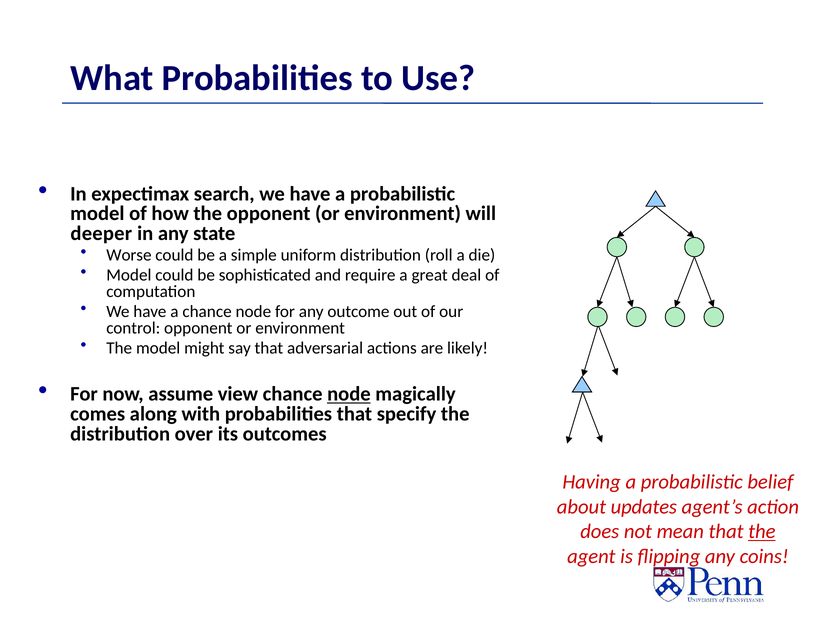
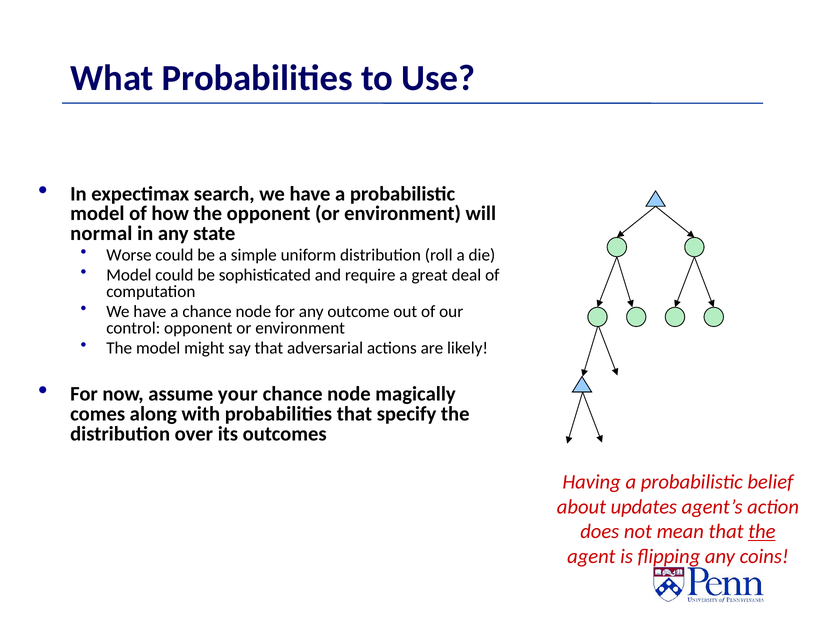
deeper: deeper -> normal (101, 233)
view: view -> your (238, 394)
node underline: present -> none (349, 394)
